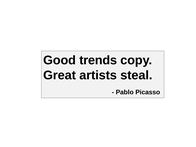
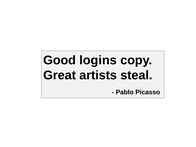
trends: trends -> logins (98, 60)
